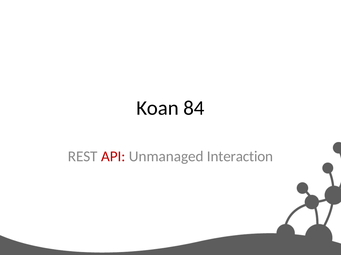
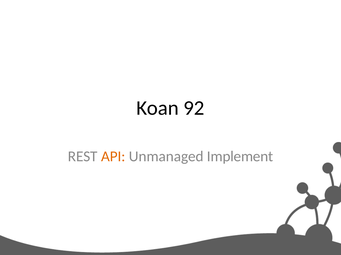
84: 84 -> 92 (194, 108)
API colour: red -> orange (113, 157)
Interaction: Interaction -> Implement (240, 157)
